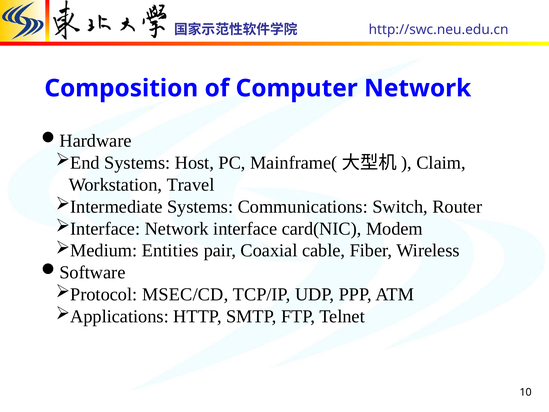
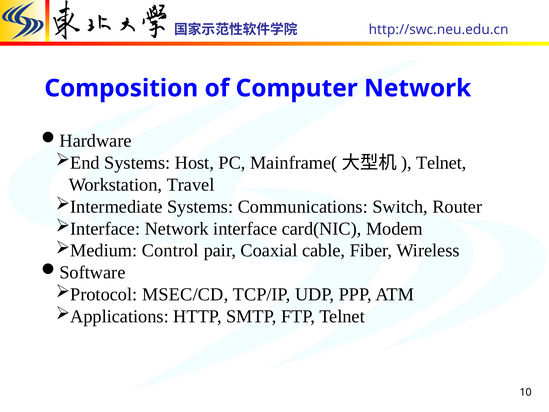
Claim: Claim -> Telnet (441, 163)
Entities: Entities -> Control (170, 250)
